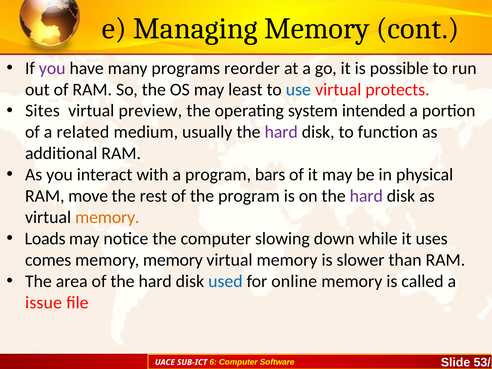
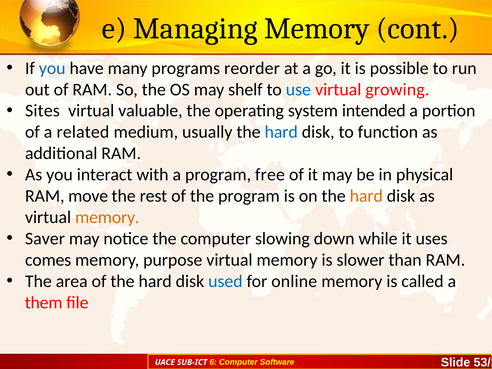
you colour: purple -> blue (52, 68)
least: least -> shelf (245, 89)
protects: protects -> growing (397, 89)
preview: preview -> valuable (150, 111)
hard colour: purple -> blue (281, 132)
bars: bars -> free (270, 175)
hard colour: purple -> orange (366, 196)
Loads: Loads -> Saver (45, 239)
memory memory: memory -> purpose (173, 260)
issue: issue -> them (44, 303)
